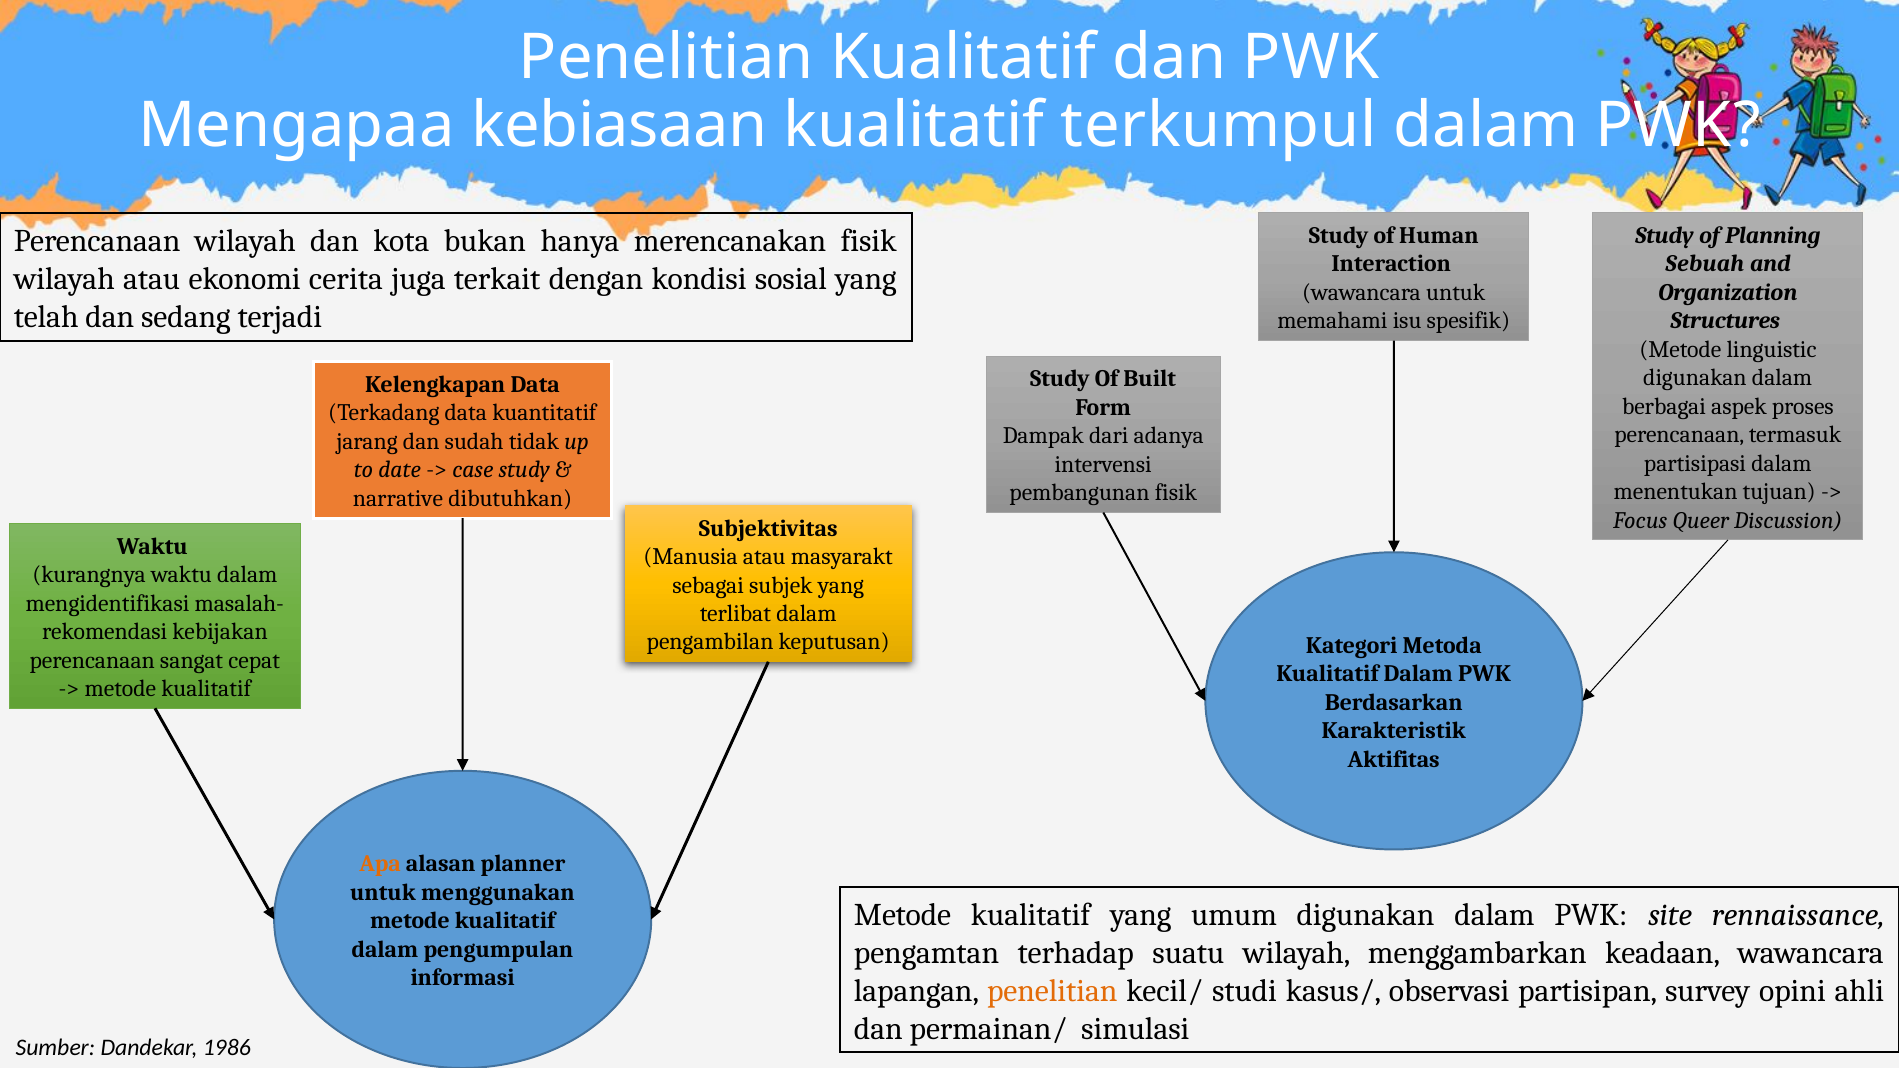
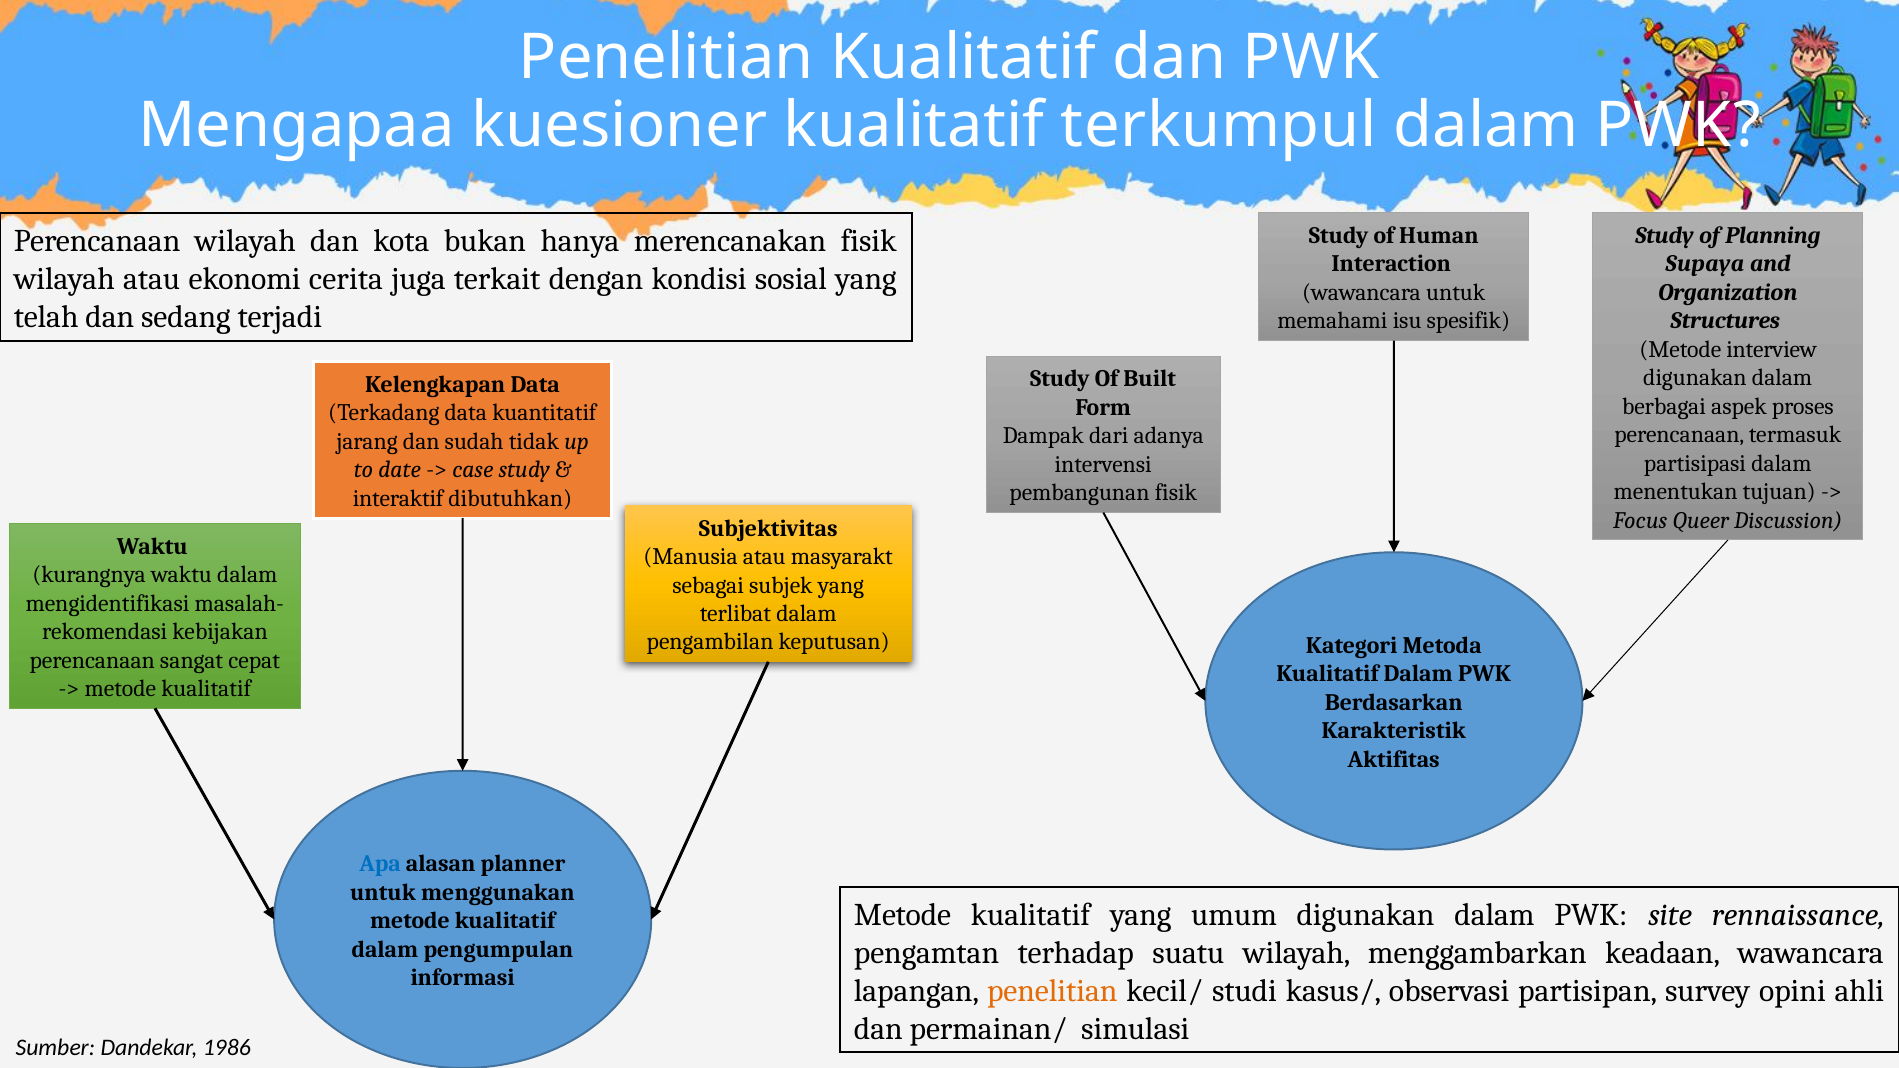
kebiasaan: kebiasaan -> kuesioner (619, 126)
Sebuah: Sebuah -> Supaya (1705, 264)
linguistic: linguistic -> interview (1772, 350)
narrative: narrative -> interaktif (398, 499)
Apa colour: orange -> blue (380, 864)
